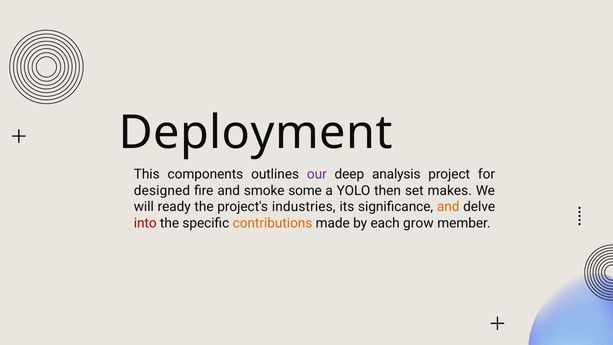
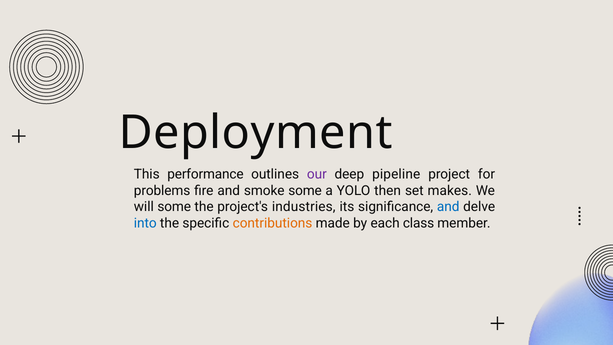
components: components -> performance (205, 174)
analysis: analysis -> pipeline (396, 174)
designed: designed -> problems (162, 191)
will ready: ready -> some (174, 207)
and colour: orange -> blue (448, 207)
into colour: red -> blue (145, 223)
grow: grow -> class (419, 223)
